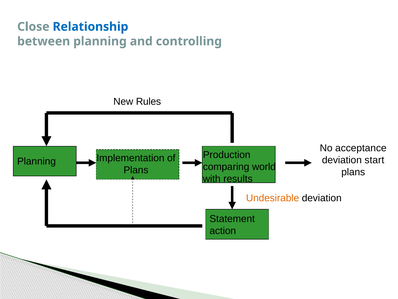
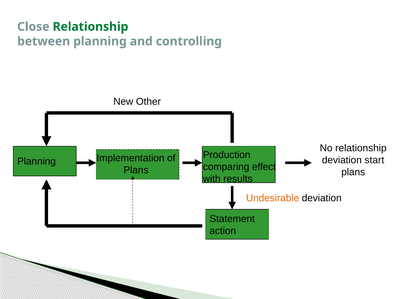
Relationship colour: blue -> green (90, 27)
Rules: Rules -> Other (148, 101)
No acceptance: acceptance -> relationship (361, 148)
world: world -> effect (264, 166)
